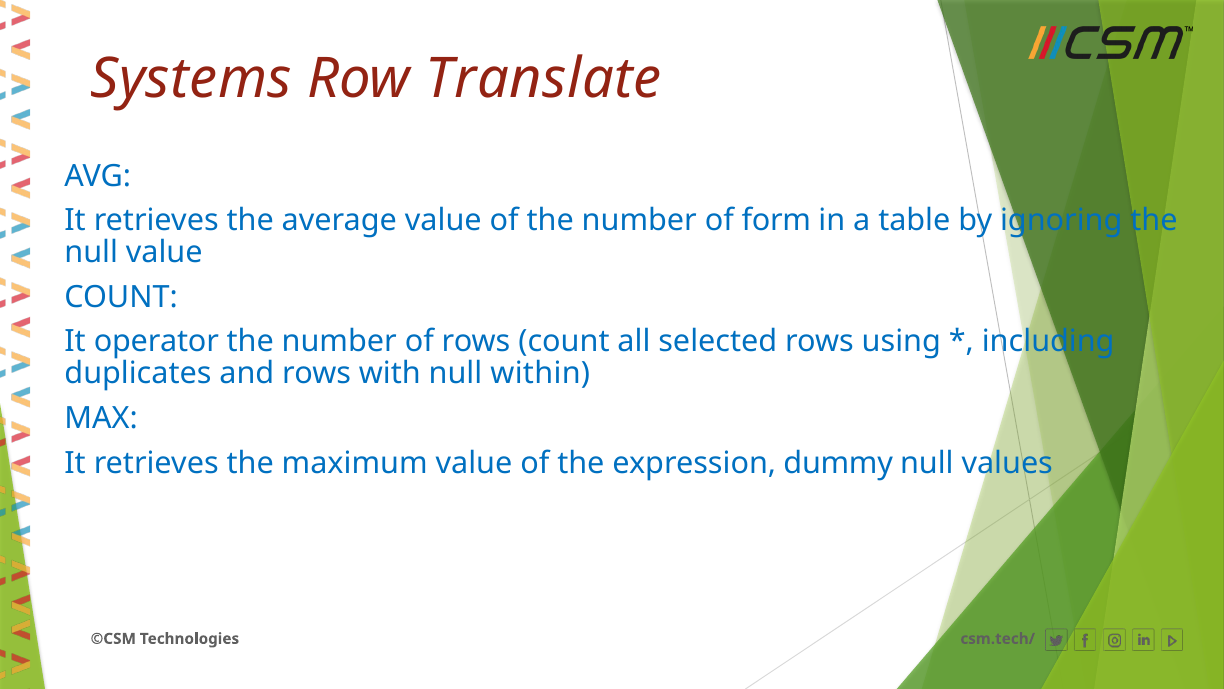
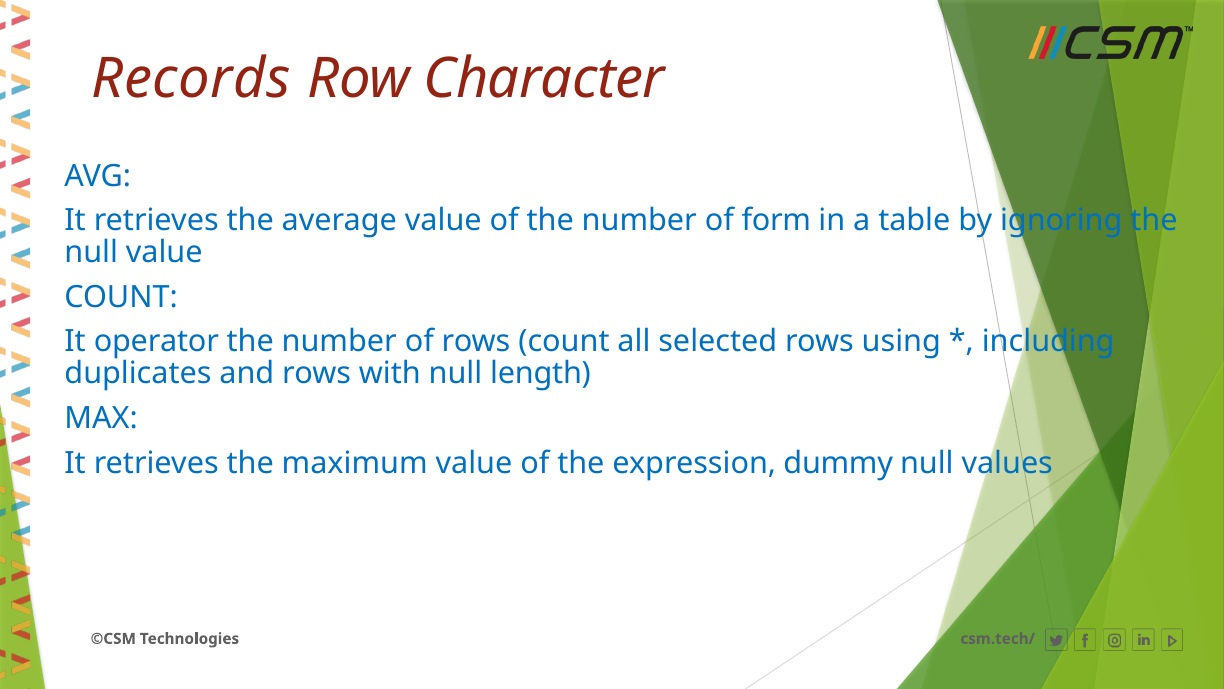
Systems: Systems -> Records (191, 79)
Translate: Translate -> Character (544, 79)
within: within -> length (541, 373)
